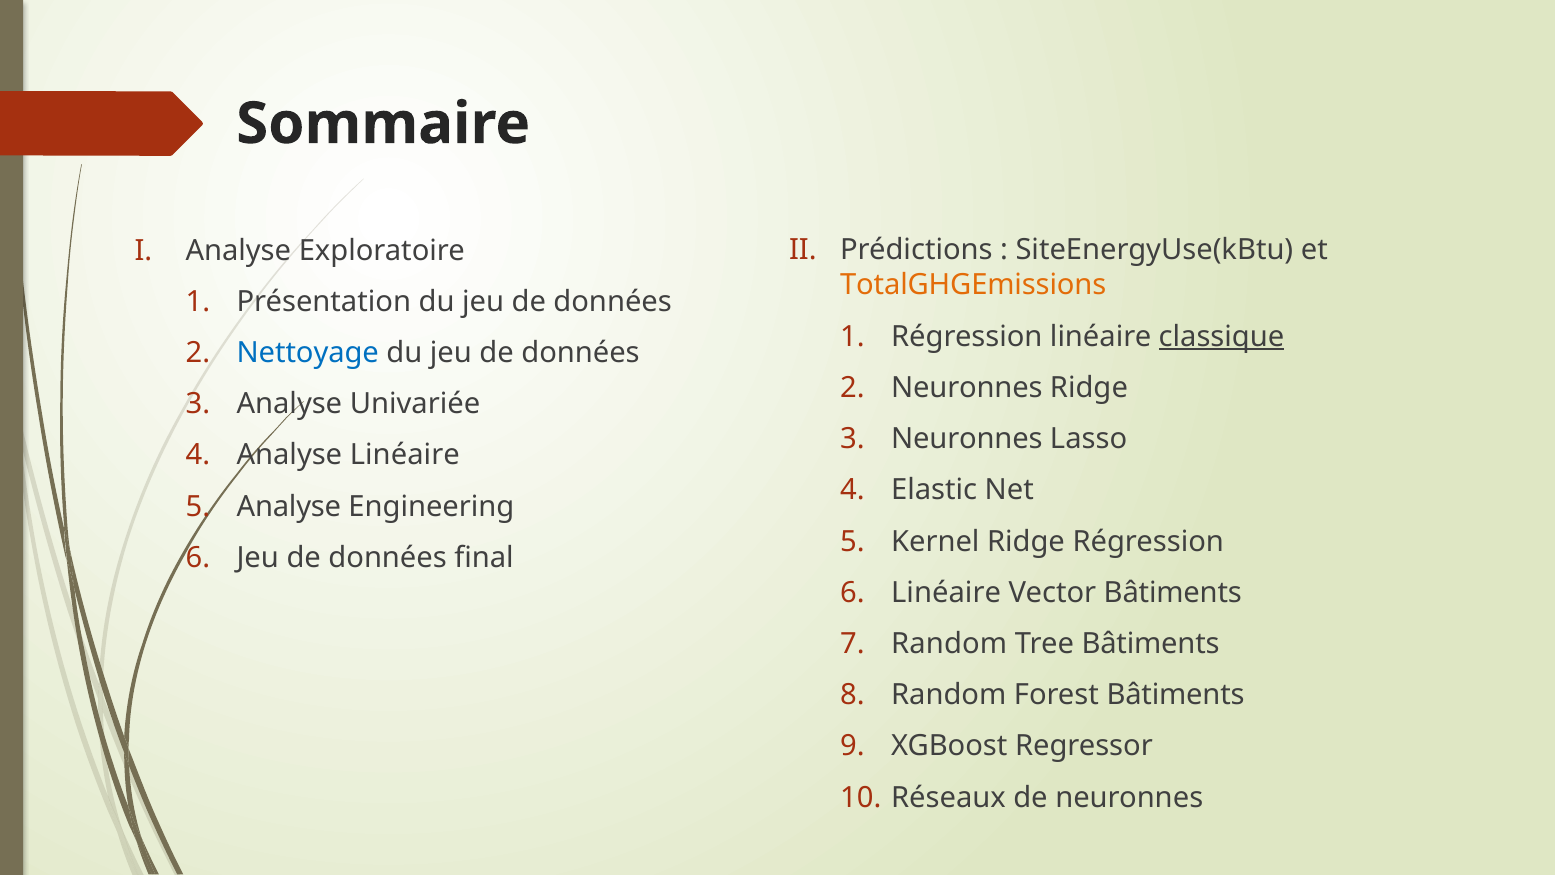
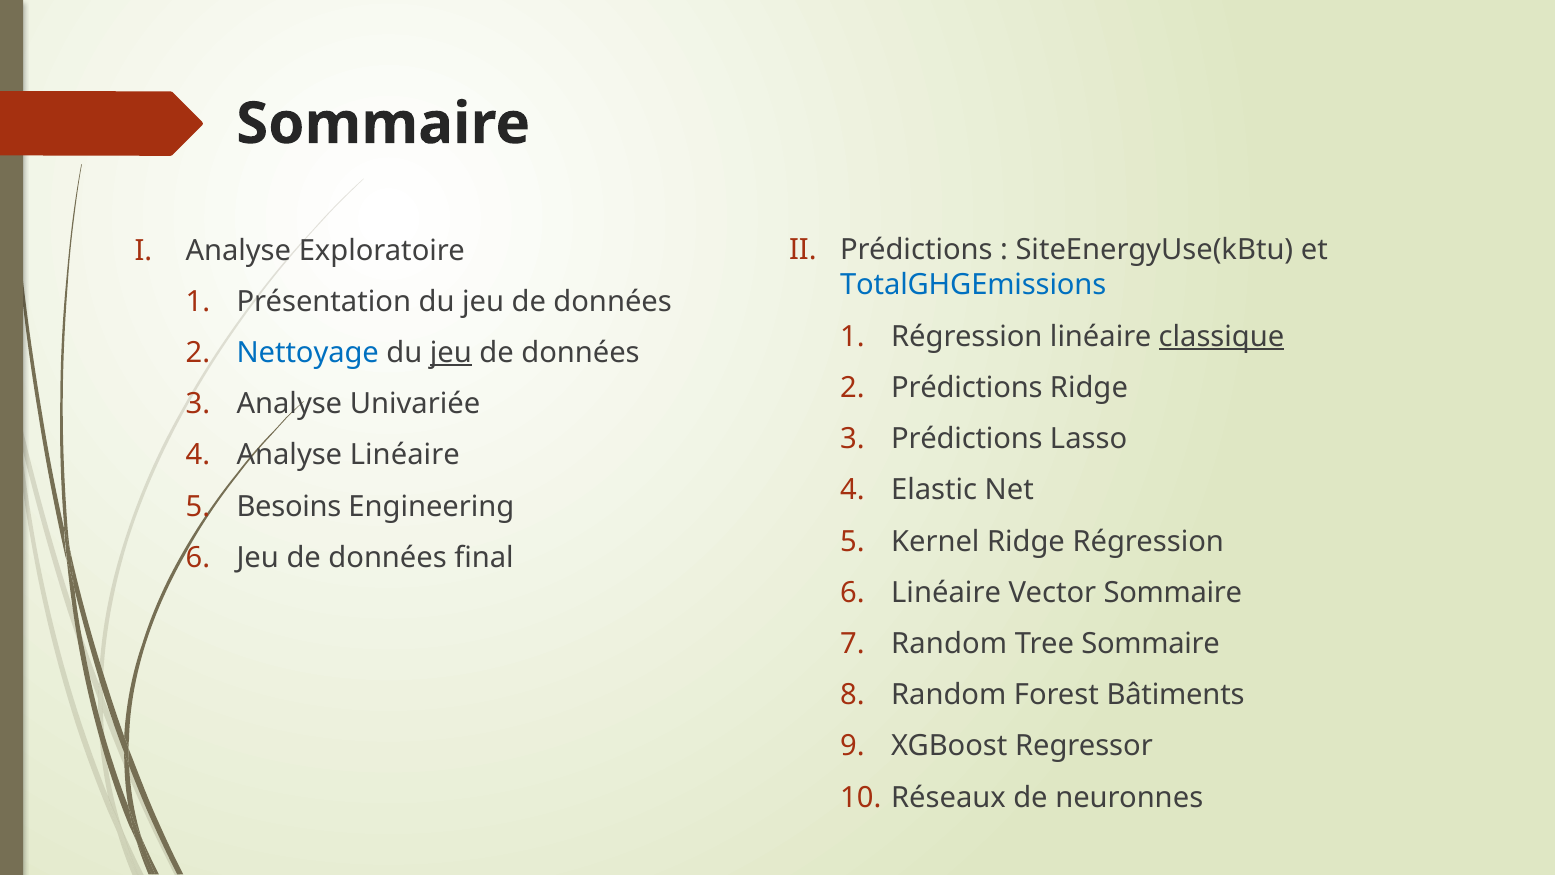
TotalGHGEmissions colour: orange -> blue (973, 285)
jeu underline: none -> present (451, 353)
Neuronnes: Neuronnes -> Prédictions (967, 388)
Neuronnes: Neuronnes -> Prédictions (967, 439)
Analyse: Analyse -> Besoins (289, 506)
Vector Bâtiments: Bâtiments -> Sommaire (1173, 592)
Tree Bâtiments: Bâtiments -> Sommaire (1151, 644)
